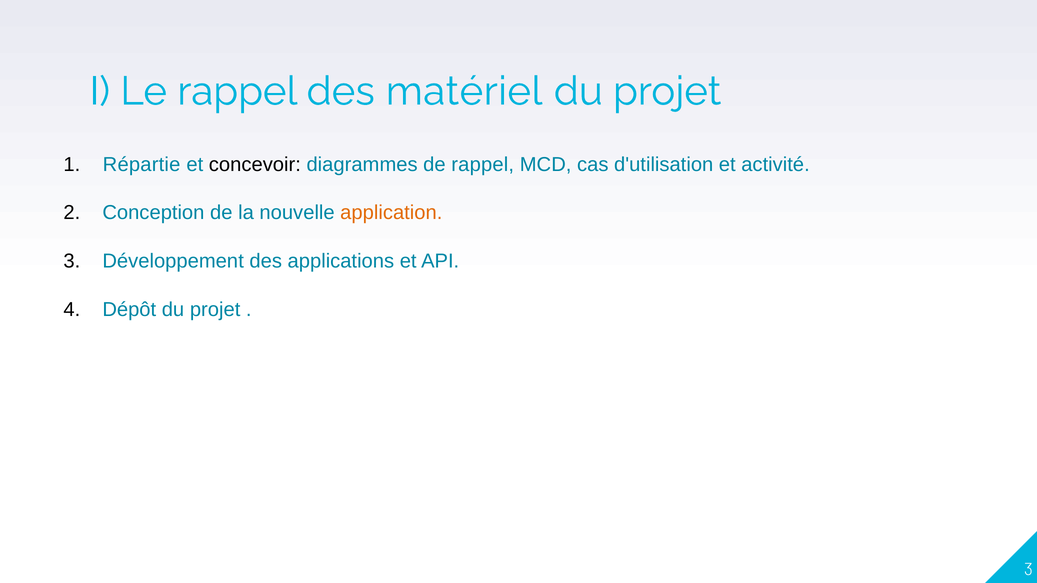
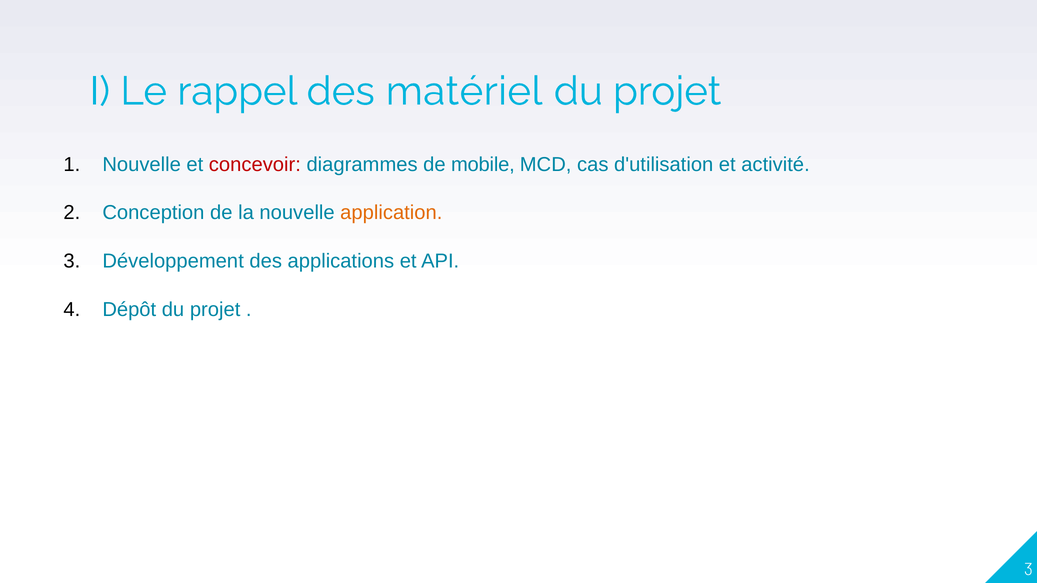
Répartie: Répartie -> Nouvelle (142, 165)
concevoir colour: black -> red (255, 165)
de rappel: rappel -> mobile (483, 165)
